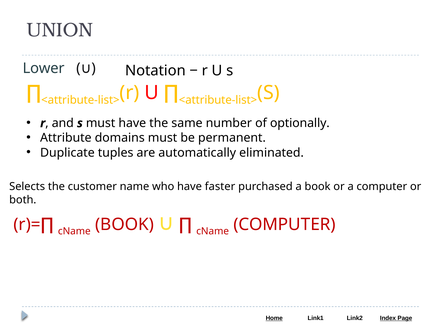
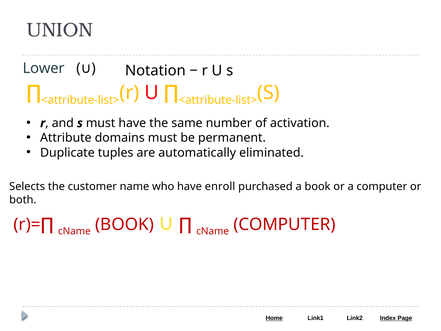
optionally: optionally -> activation (300, 123)
faster: faster -> enroll (220, 187)
